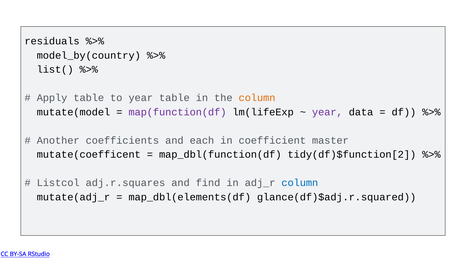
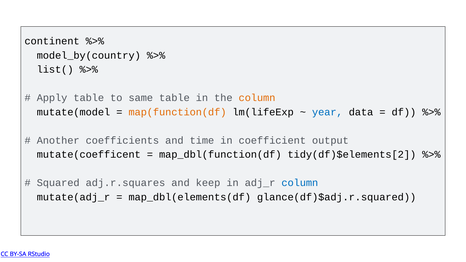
residuals: residuals -> continent (52, 41)
to year: year -> same (141, 98)
map(function(df colour: purple -> orange (177, 112)
year colour: purple -> blue (327, 112)
each: each -> time (202, 141)
master: master -> output (330, 141)
tidy(df)$function[2: tidy(df)$function[2 -> tidy(df)$elements[2 (352, 155)
Listcol: Listcol -> Squared (58, 183)
find: find -> keep (208, 183)
